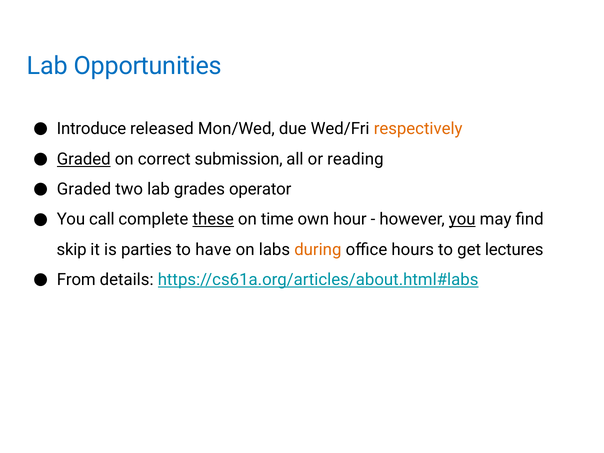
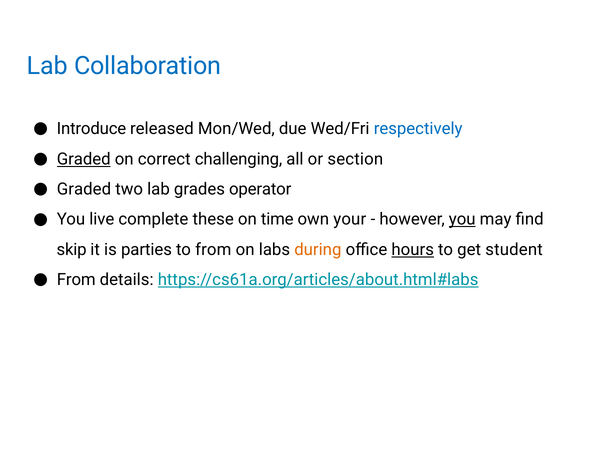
Opportunities: Opportunities -> Collaboration (148, 66)
respectively colour: orange -> blue (418, 129)
submission: submission -> challenging (239, 159)
reading: reading -> section (355, 159)
call: call -> live (102, 219)
these underline: present -> none (213, 219)
hour: hour -> your (350, 219)
to have: have -> from (213, 250)
hours underline: none -> present (413, 250)
lectures: lectures -> student (514, 250)
